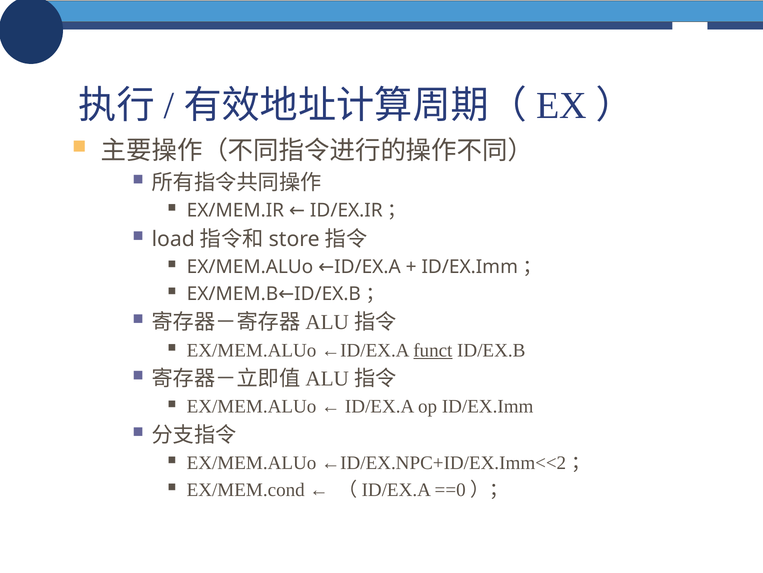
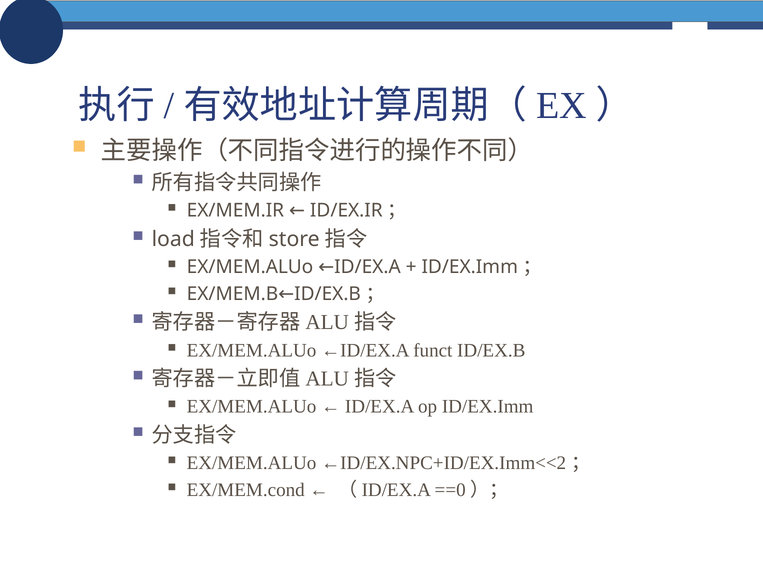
funct underline: present -> none (433, 350)
